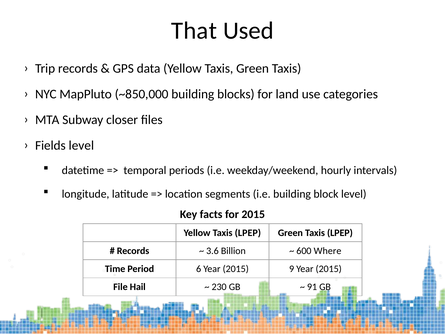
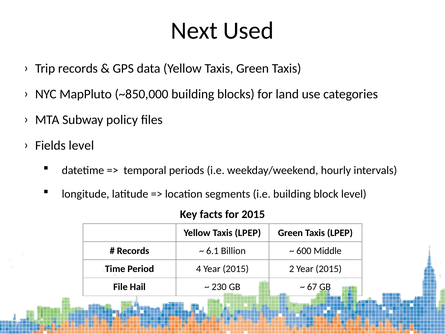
That: That -> Next (194, 31)
closer: closer -> policy (122, 120)
3.6: 3.6 -> 6.1 (212, 251)
Where: Where -> Middle (328, 251)
6: 6 -> 4 (199, 269)
9: 9 -> 2 (292, 269)
91: 91 -> 67 (312, 287)
